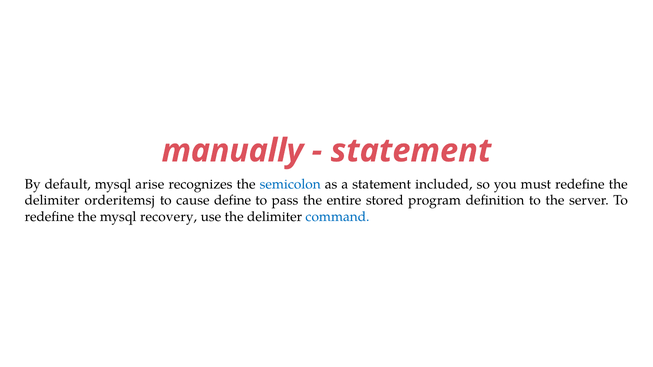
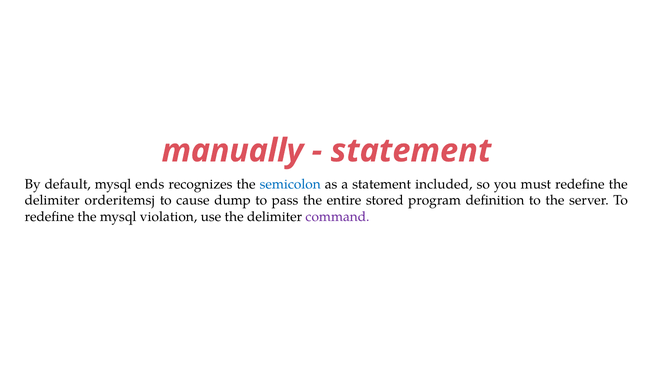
arise: arise -> ends (150, 184)
define: define -> dump (233, 201)
recovery: recovery -> violation (169, 217)
command colour: blue -> purple (337, 217)
